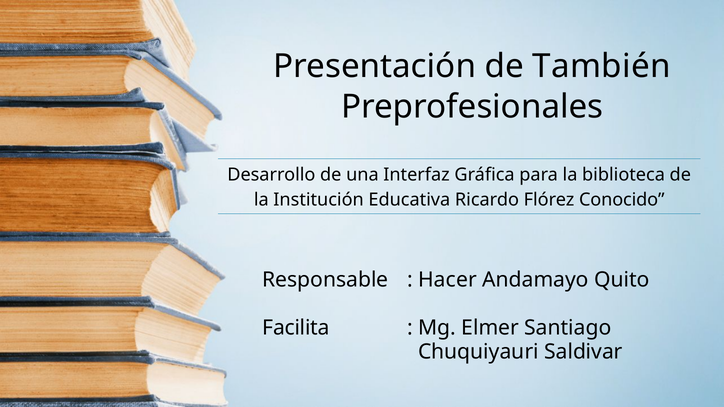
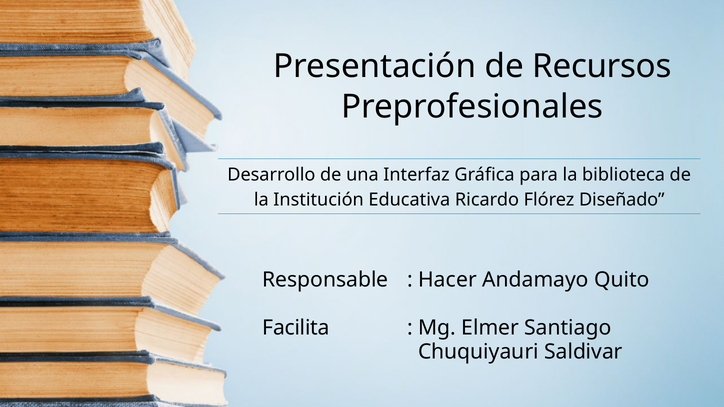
También: También -> Recursos (602, 66)
Conocido: Conocido -> Diseñado (622, 200)
